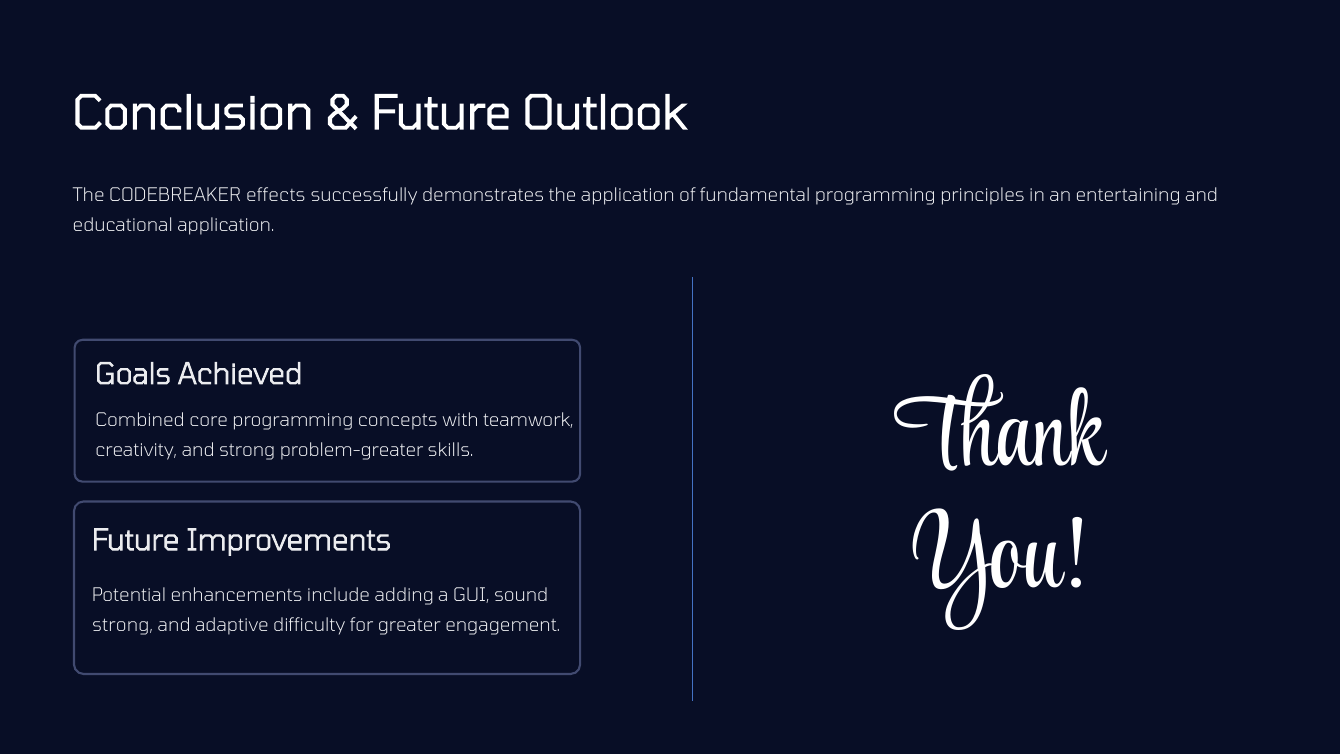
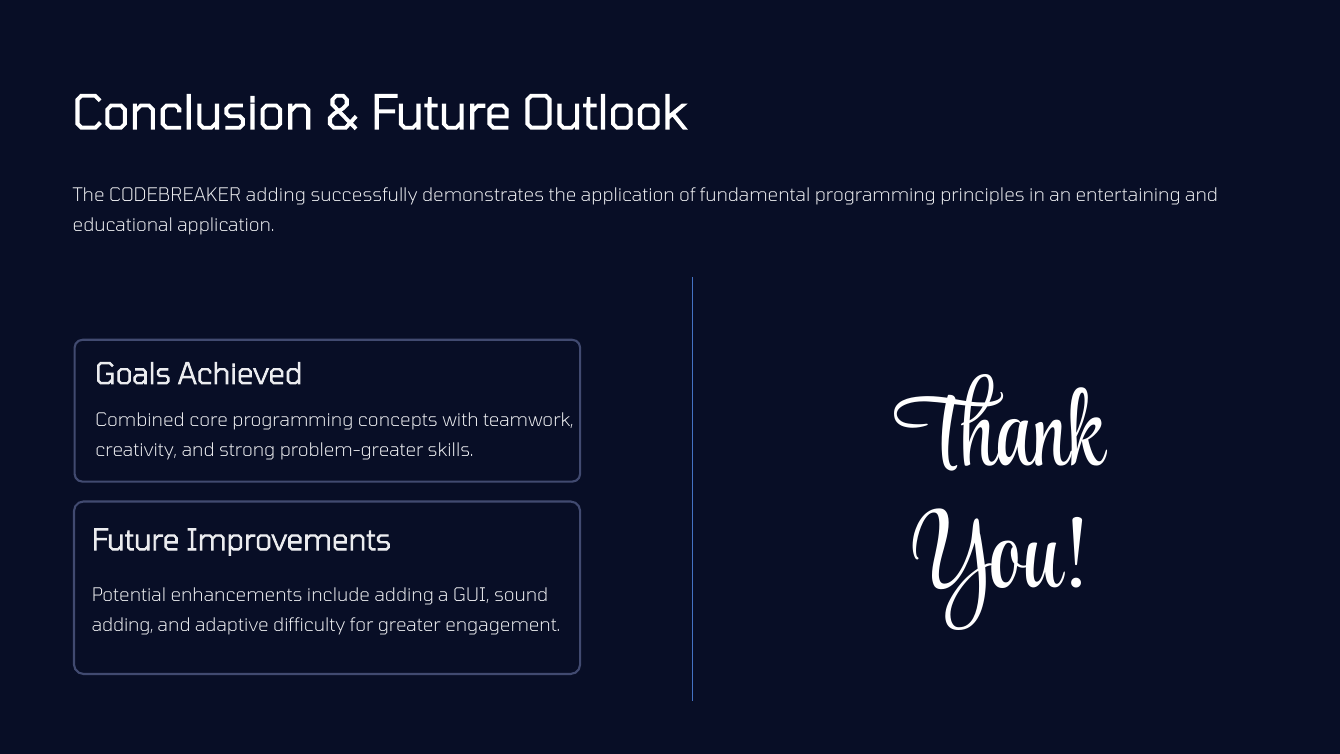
CODEBREAKER effects: effects -> adding (276, 196)
strong: strong -> adding (123, 625)
